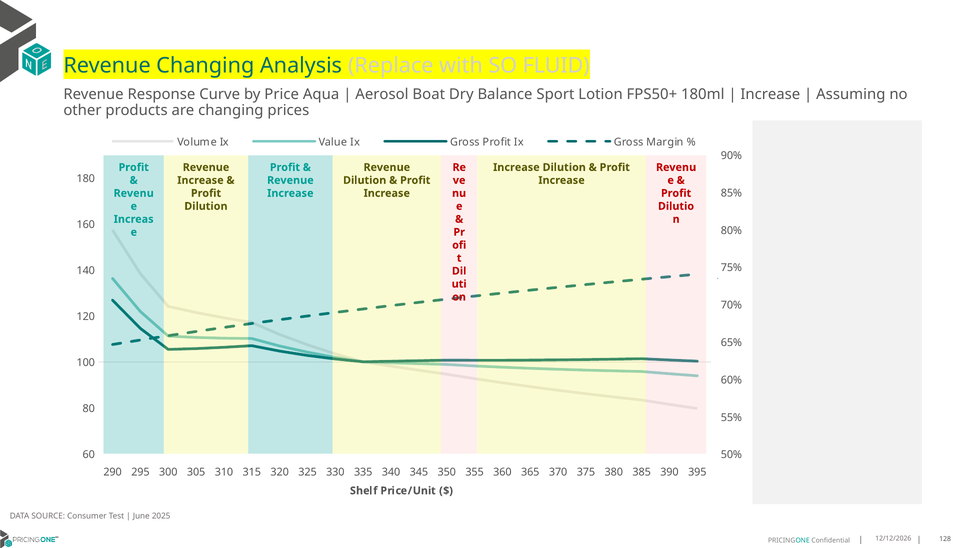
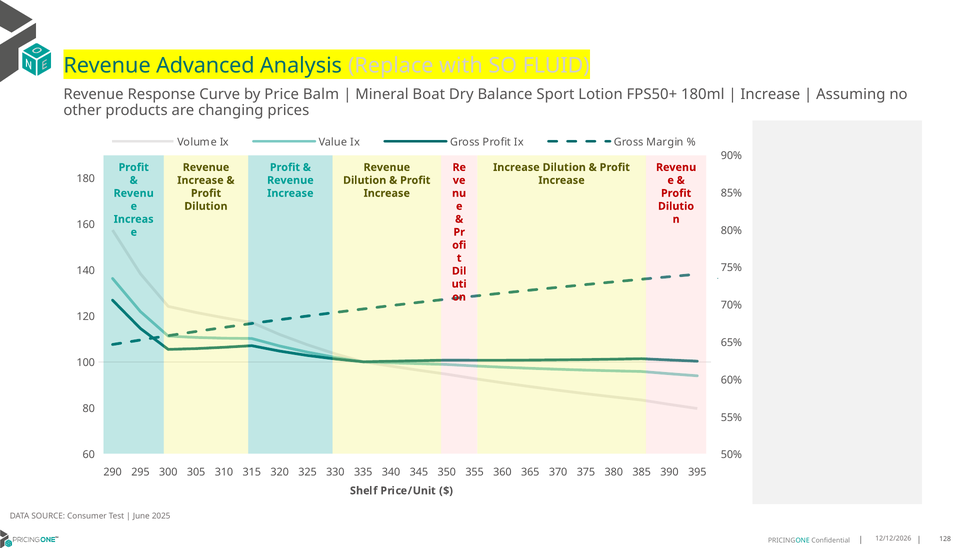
Revenue Changing: Changing -> Advanced (205, 66)
Aqua: Aqua -> Balm (321, 94)
Aerosol: Aerosol -> Mineral (382, 94)
